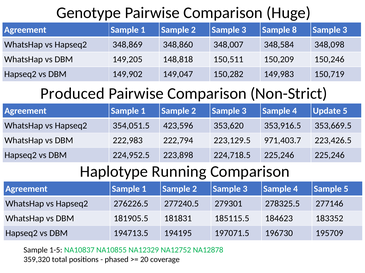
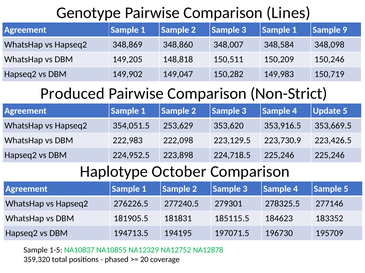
Huge: Huge -> Lines (289, 13)
3 Sample 8: 8 -> 1 (294, 30)
3: 3 -> 9 (345, 30)
423,596: 423,596 -> 253,629 (178, 126)
222,794: 222,794 -> 222,098 (178, 141)
971,403.7: 971,403.7 -> 223,730.9 (283, 141)
Running: Running -> October (179, 172)
